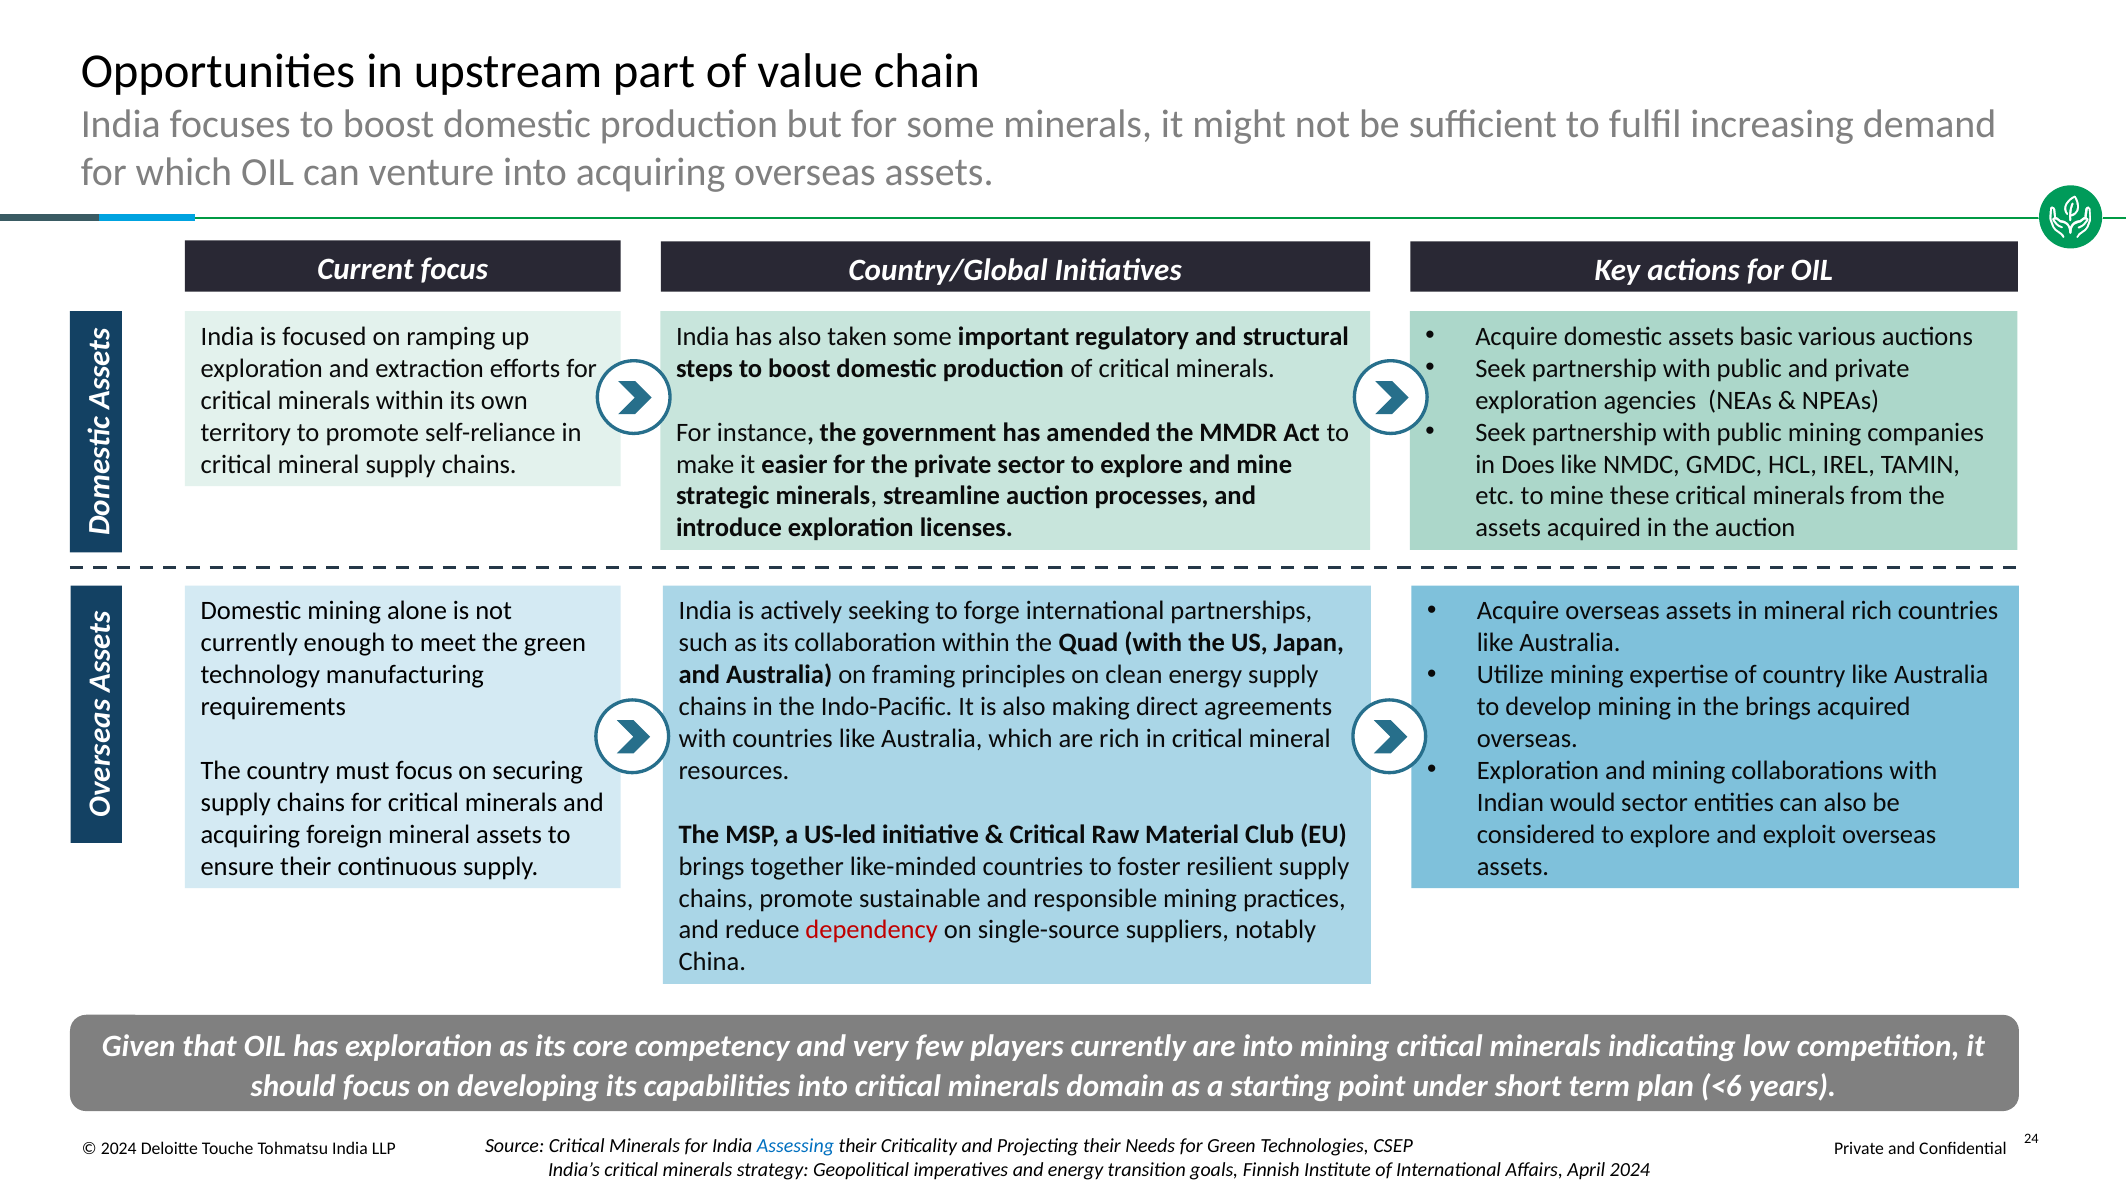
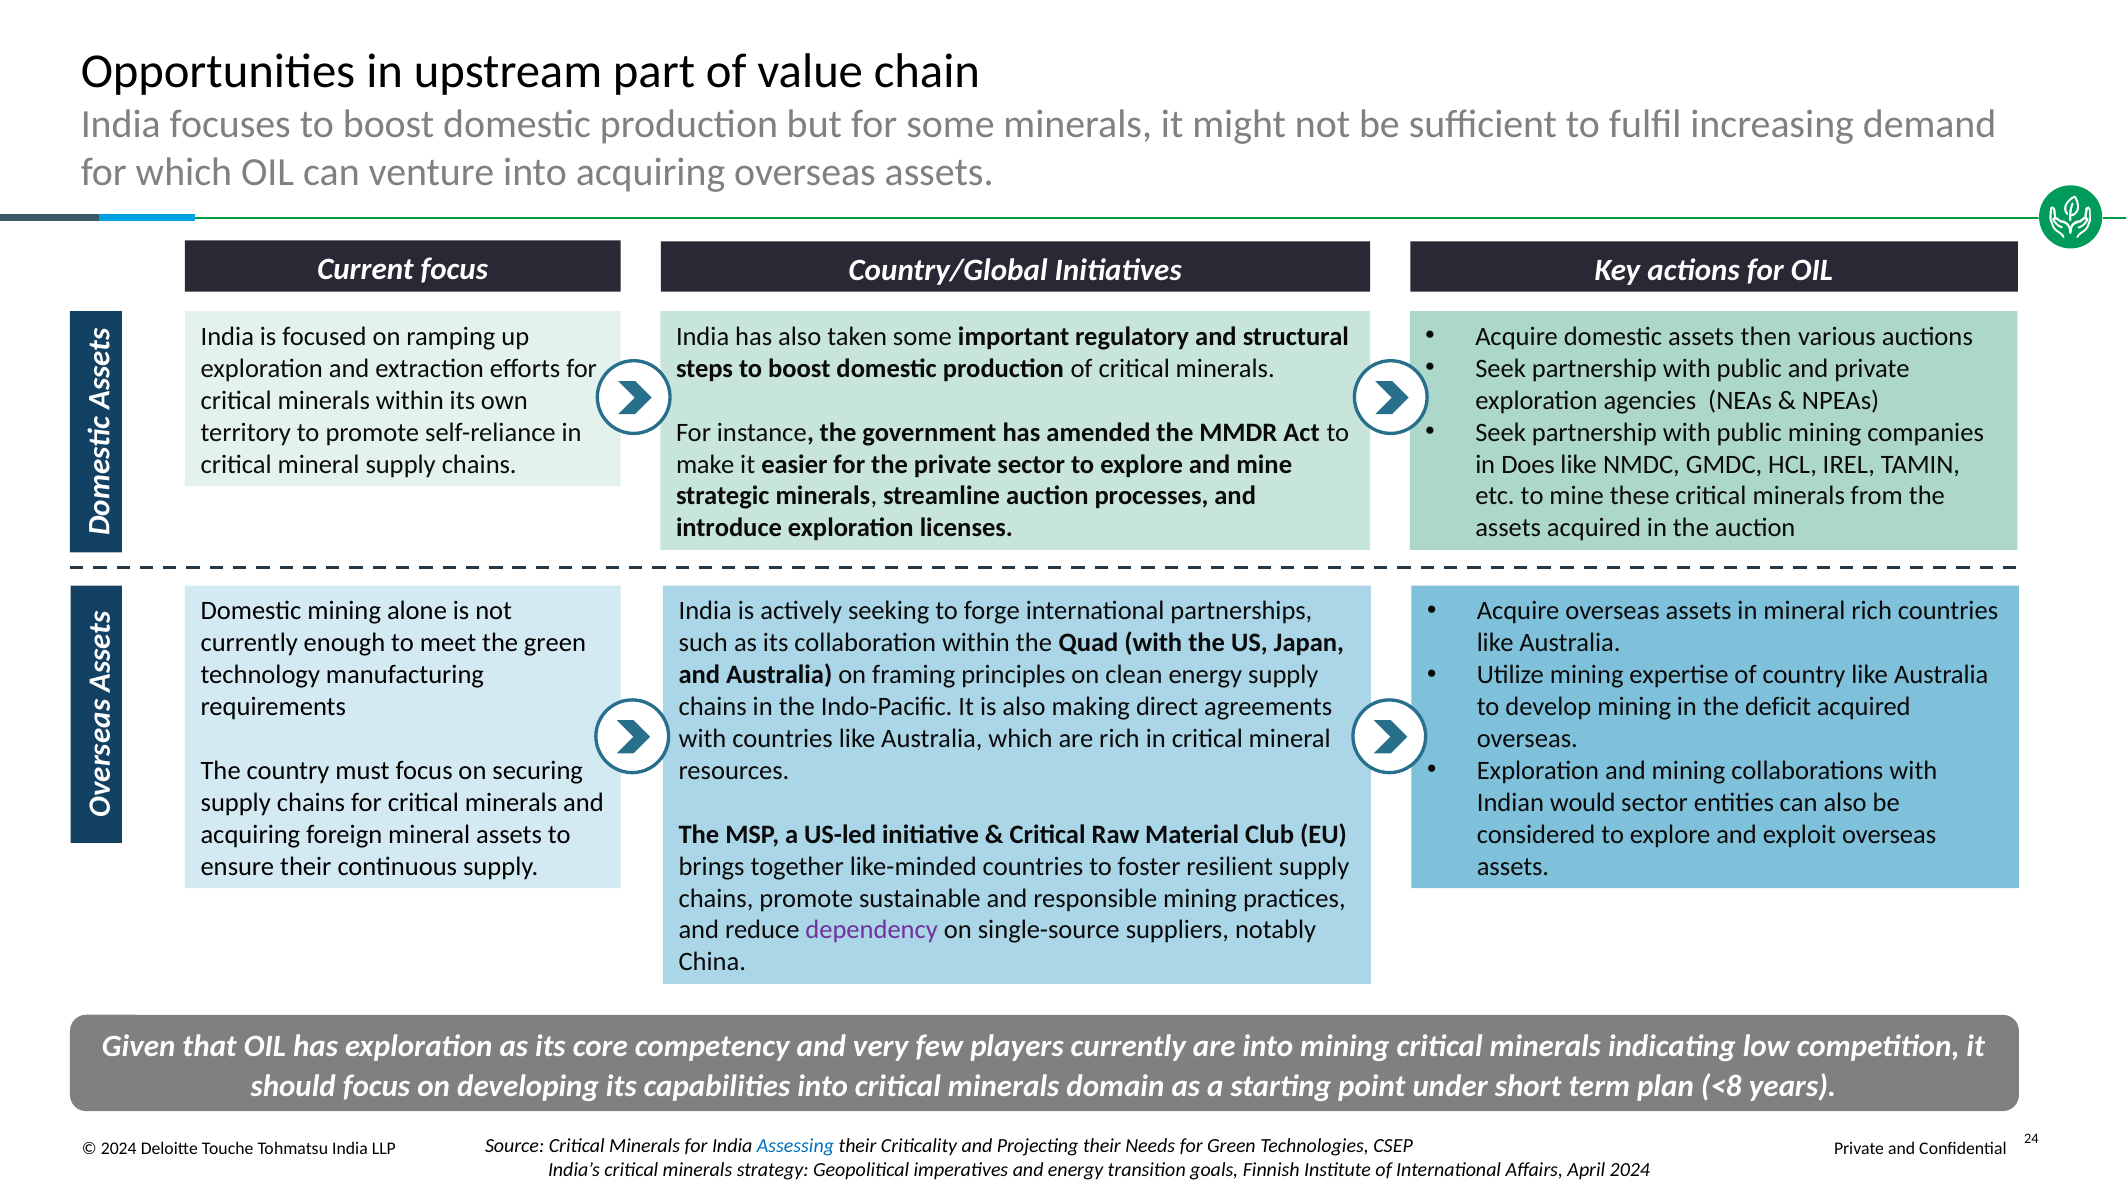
basic: basic -> then (1766, 337)
the brings: brings -> deficit (1778, 707)
dependency colour: red -> purple (872, 930)
<6: <6 -> <8 (1721, 1086)
